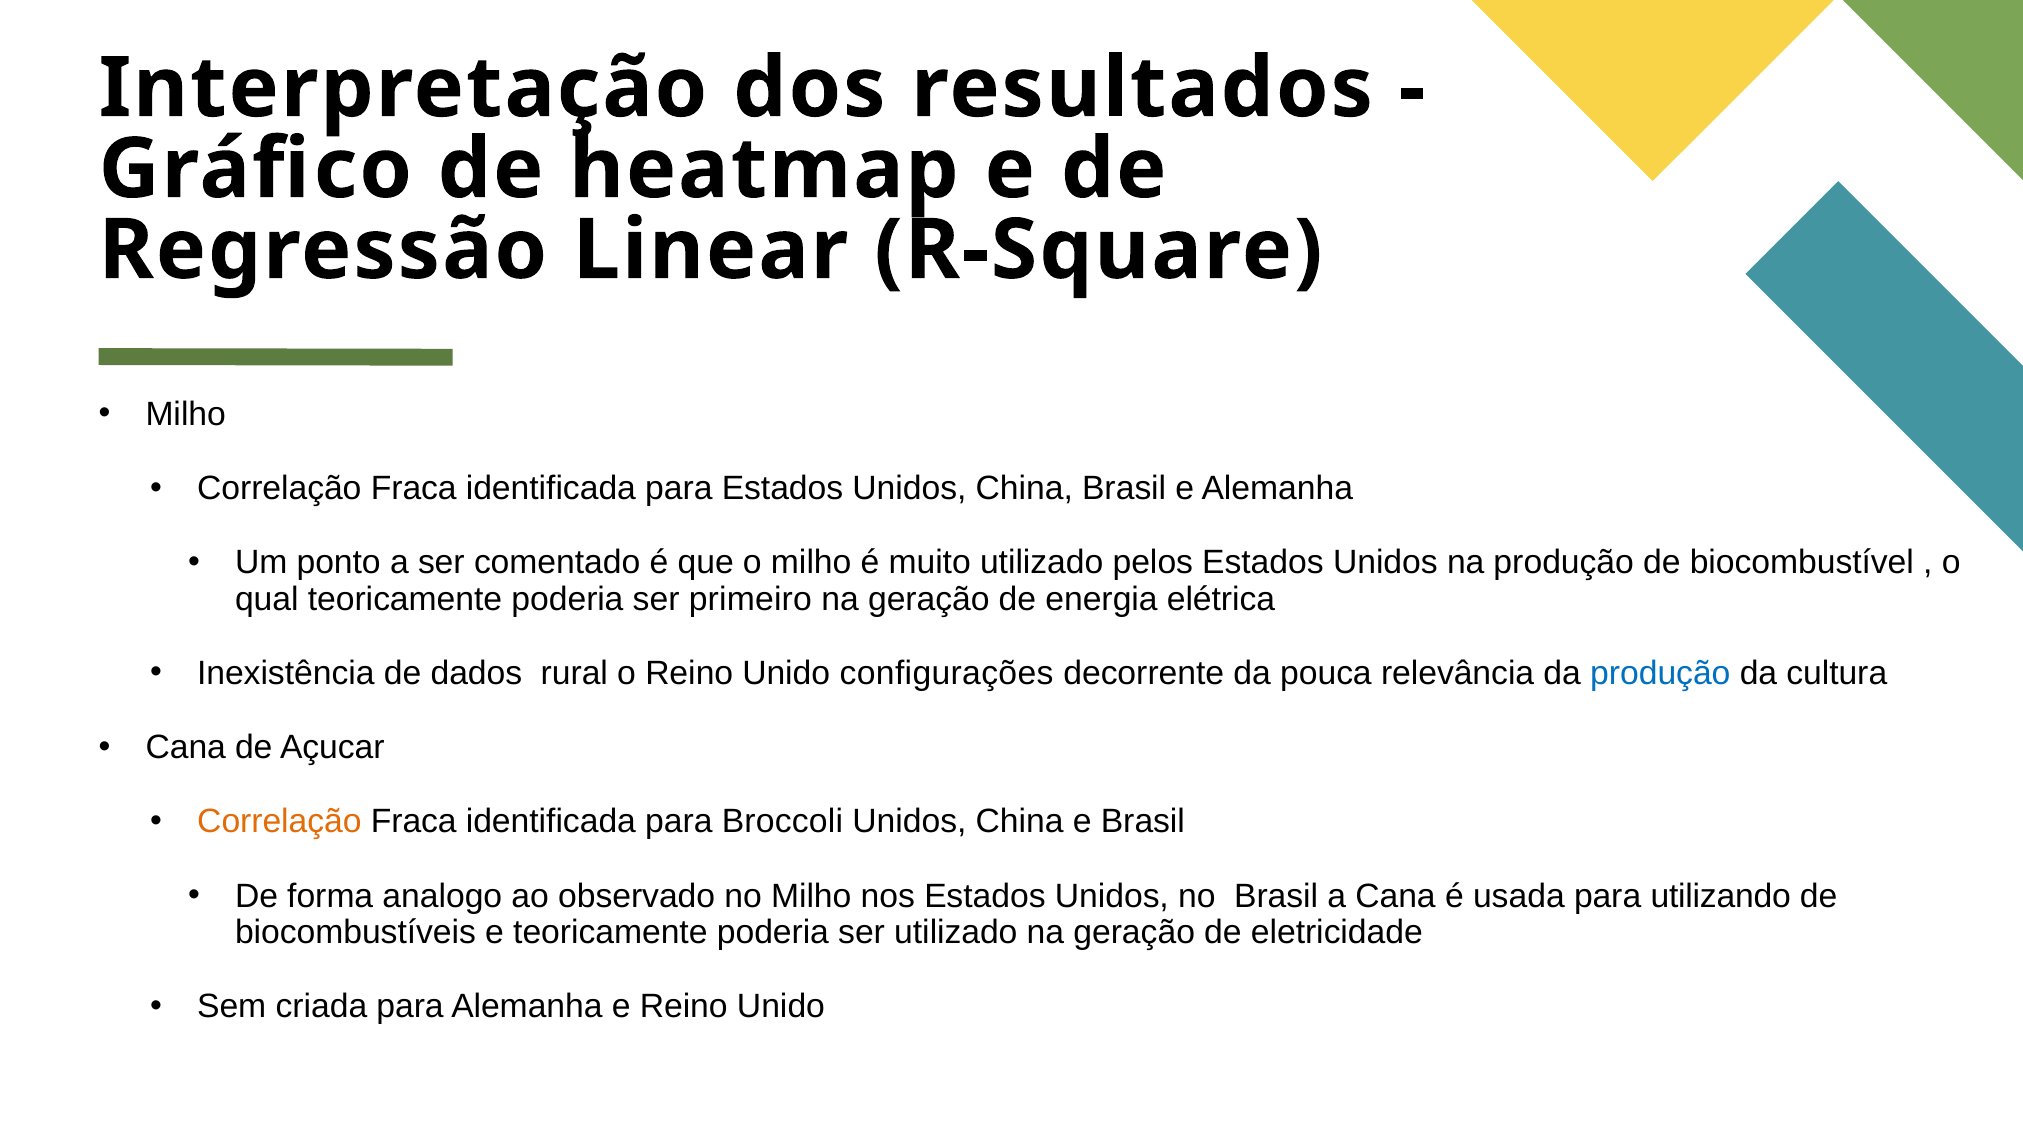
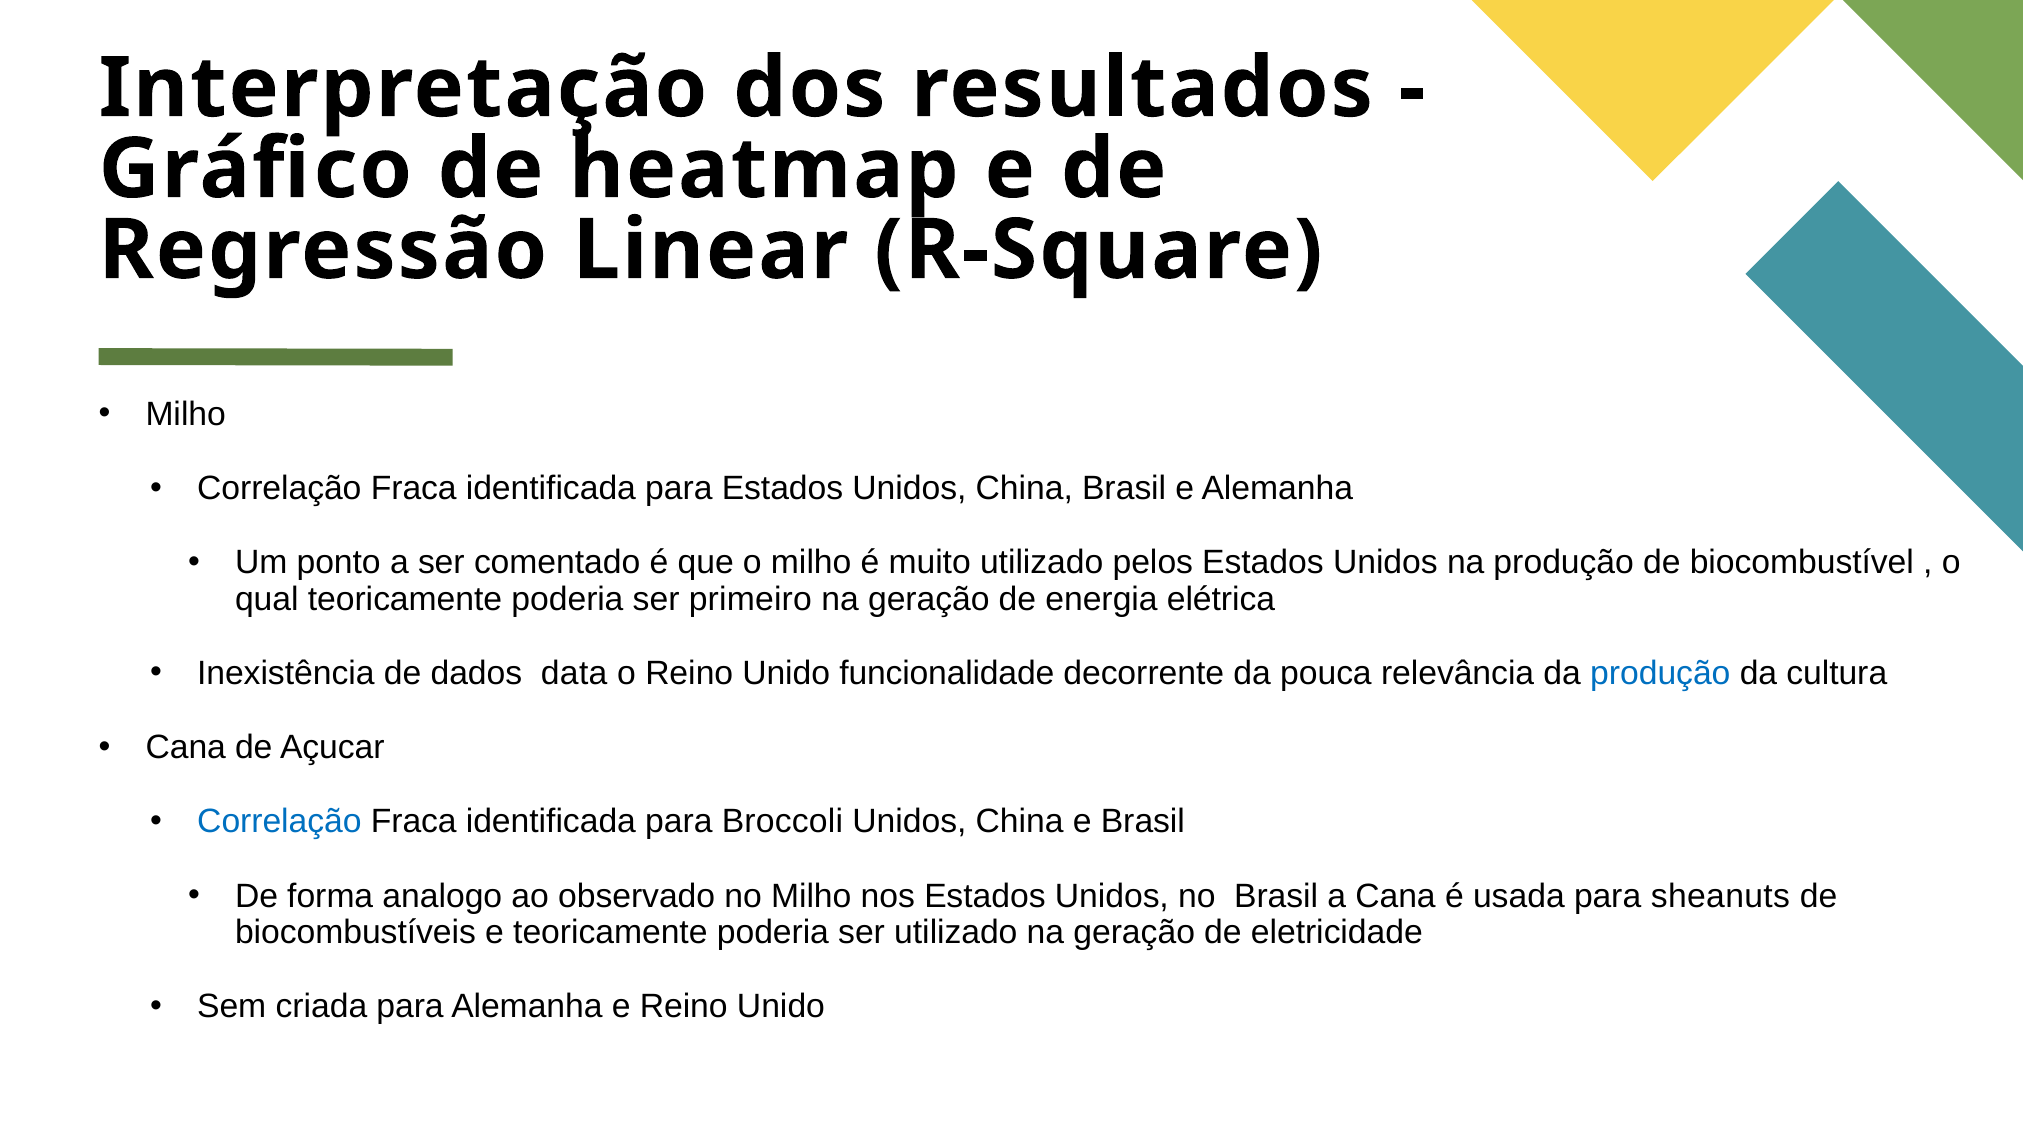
rural: rural -> data (574, 673)
configurações: configurações -> funcionalidade (947, 673)
Correlação colour: orange -> blue (279, 822)
utilizando: utilizando -> sheanuts (1720, 896)
